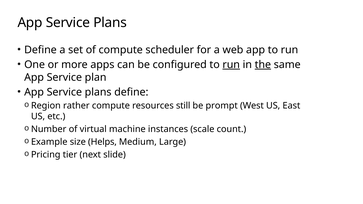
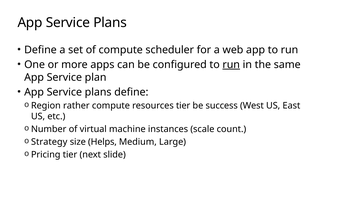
the underline: present -> none (263, 65)
resources still: still -> tier (183, 106)
prompt: prompt -> success (222, 106)
Example: Example -> Strategy (49, 142)
